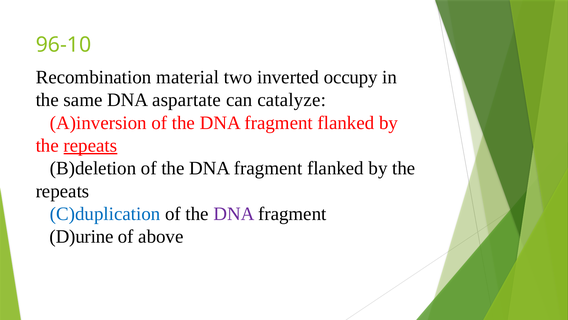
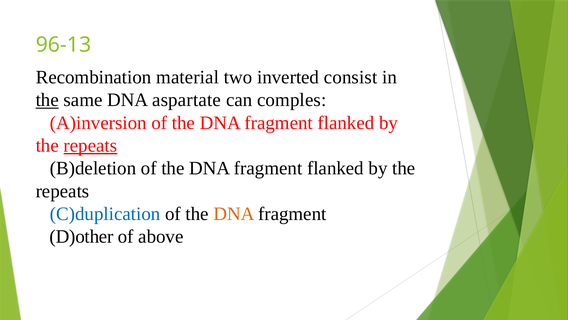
96-10: 96-10 -> 96-13 (64, 45)
occupy: occupy -> consist (351, 77)
the underline: none -> present (47, 100)
catalyze: catalyze -> comples (292, 100)
DNA colour: purple -> orange (234, 214)
D)urine: D)urine -> D)other (82, 236)
